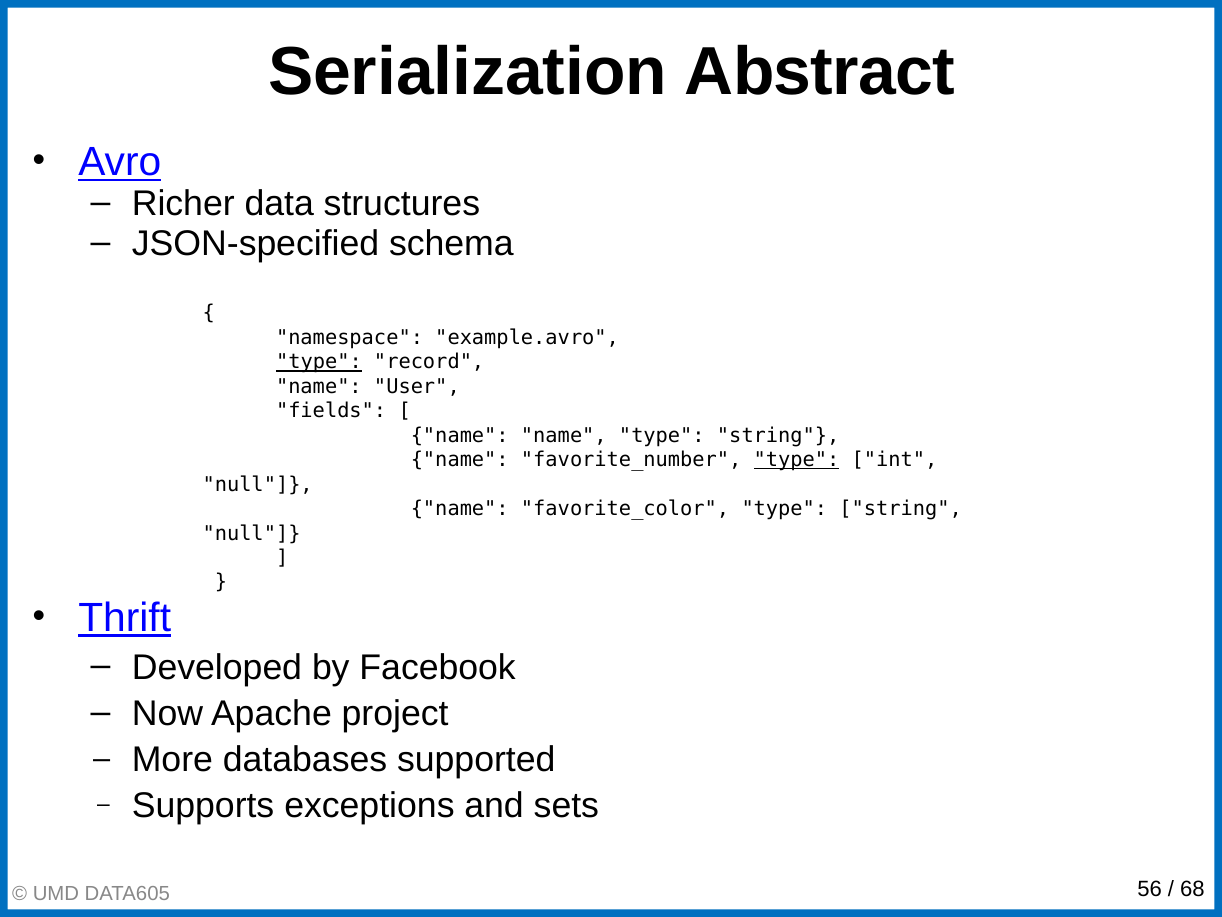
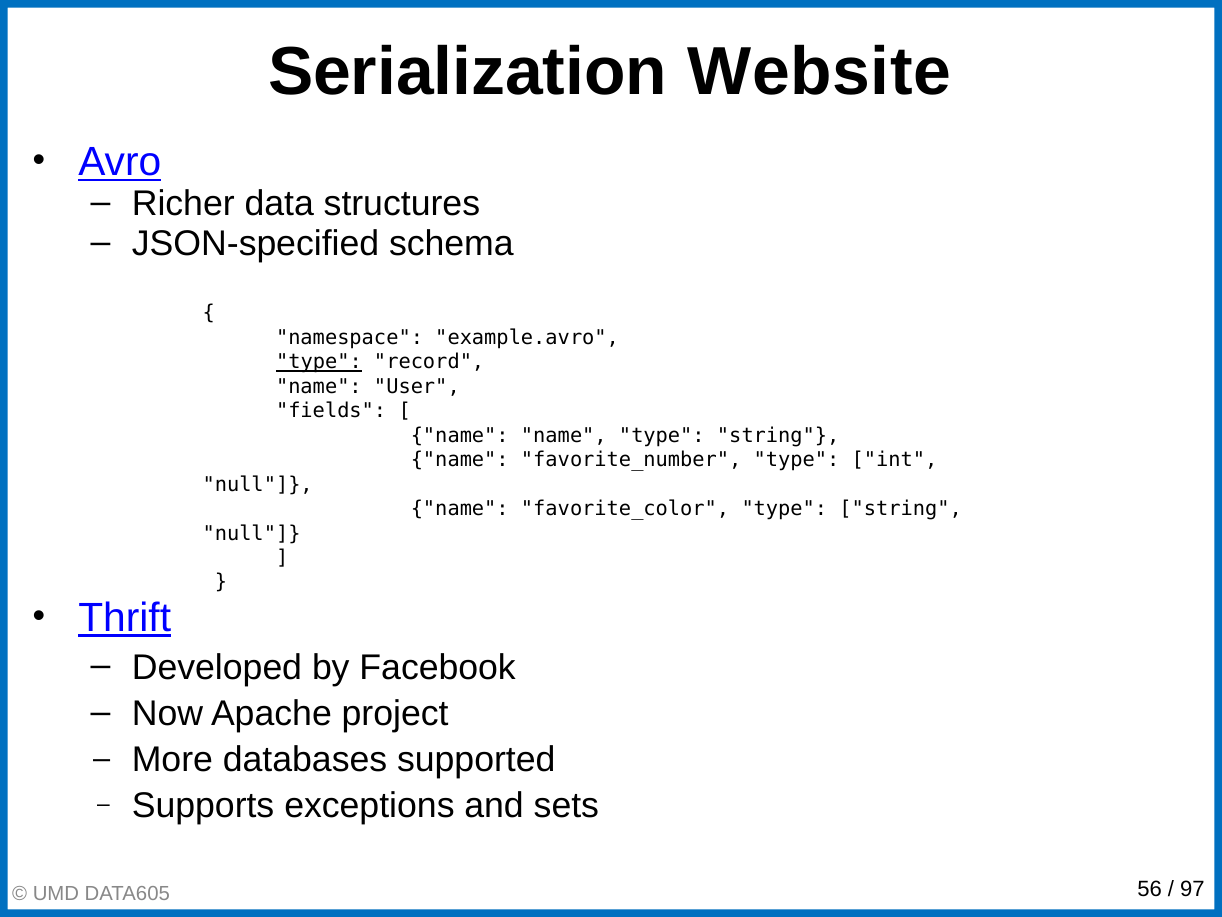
Abstract: Abstract -> Website (819, 72)
type underline: present -> none (797, 460)
68: 68 -> 97 (1192, 889)
